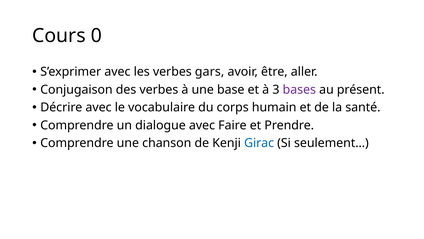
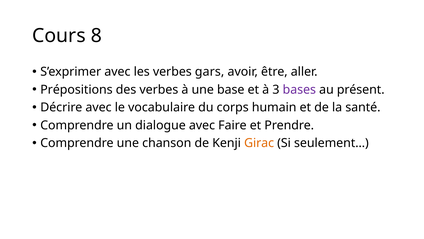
0: 0 -> 8 (96, 36)
Conjugaison: Conjugaison -> Prépositions (76, 89)
Girac colour: blue -> orange (259, 143)
